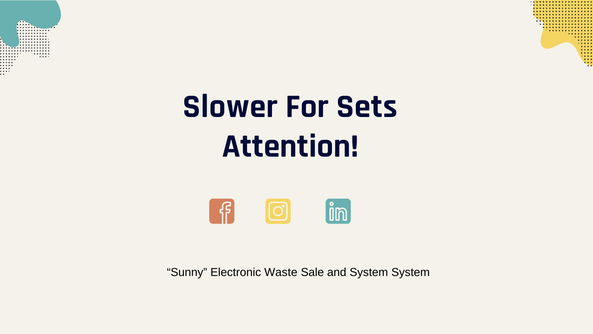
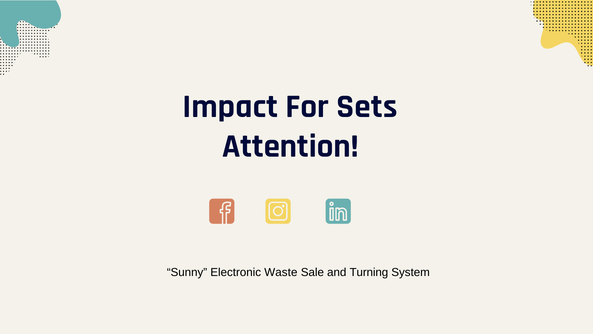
Slower: Slower -> Impact (230, 106)
and System: System -> Turning (369, 272)
